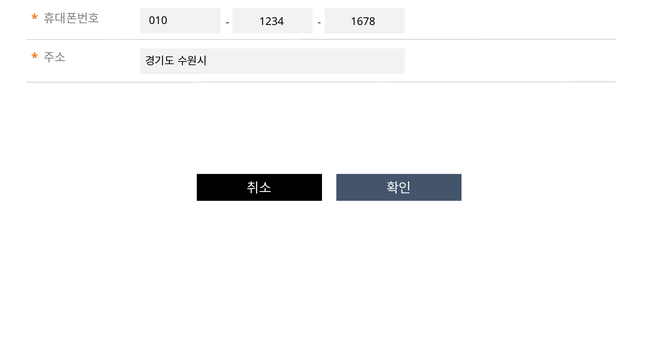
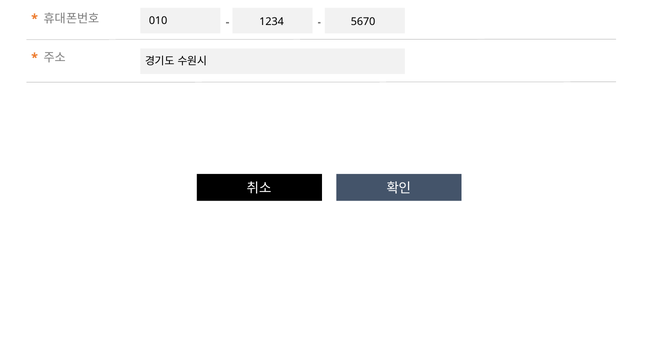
1678: 1678 -> 5670 (363, 22)
